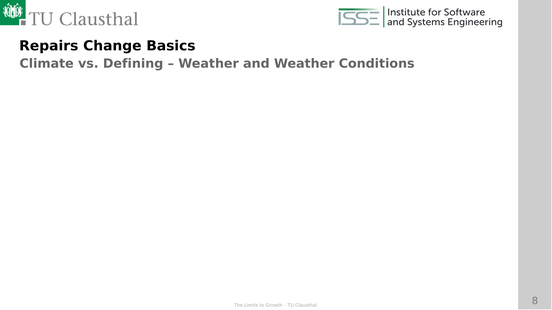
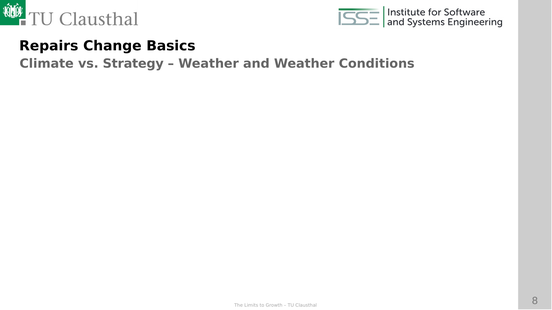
Defining: Defining -> Strategy (133, 64)
